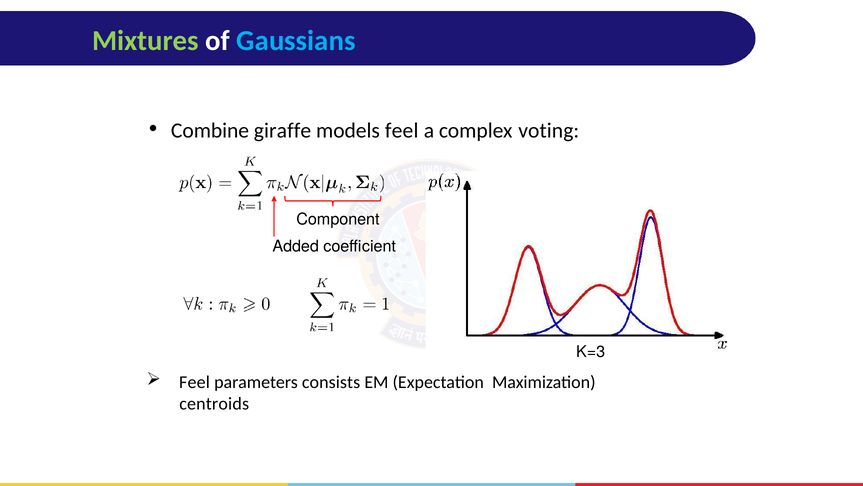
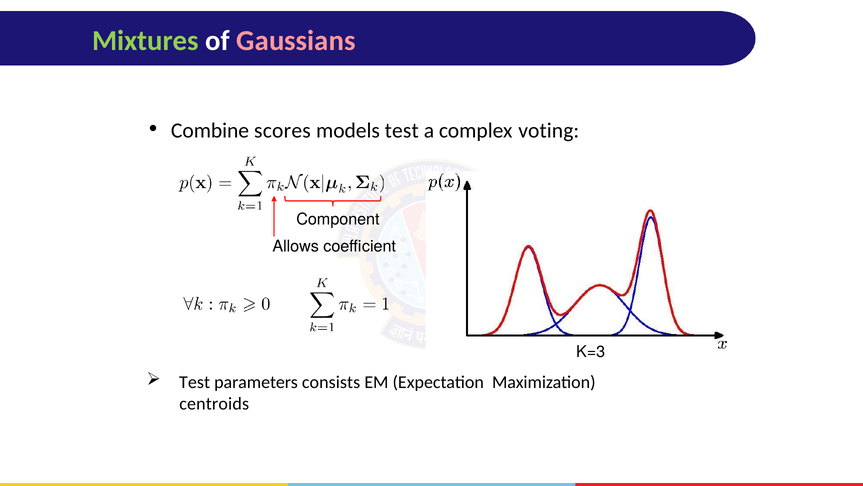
Gaussians colour: light blue -> pink (296, 41)
giraffe: giraffe -> scores (282, 130)
models feel: feel -> test (402, 130)
Added: Added -> Allows (296, 246)
Feel: Feel -> Test (195, 382)
